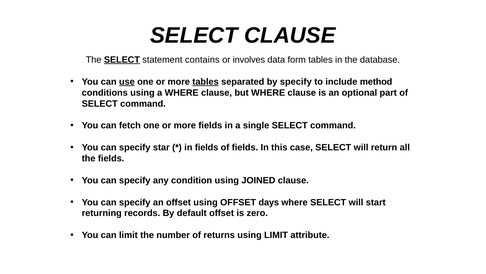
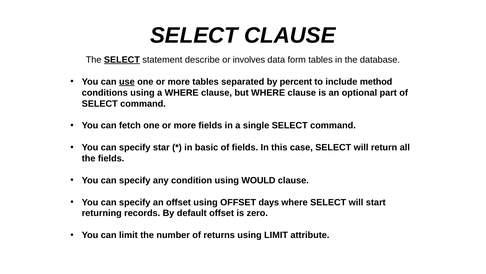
contains: contains -> describe (202, 60)
tables underline: present -> none (206, 82)
by specify: specify -> percent (296, 82)
in fields: fields -> basic (207, 147)
JOINED: JOINED -> WOULD (258, 180)
